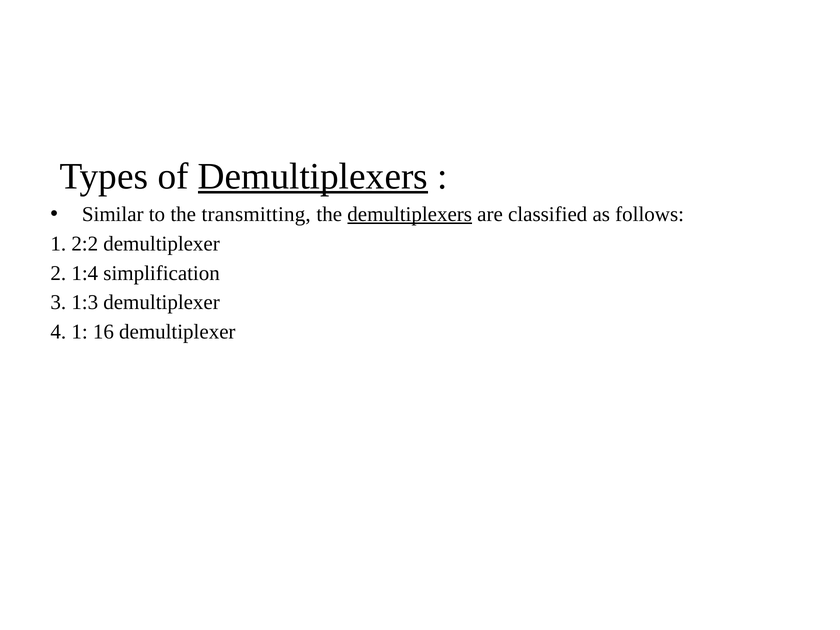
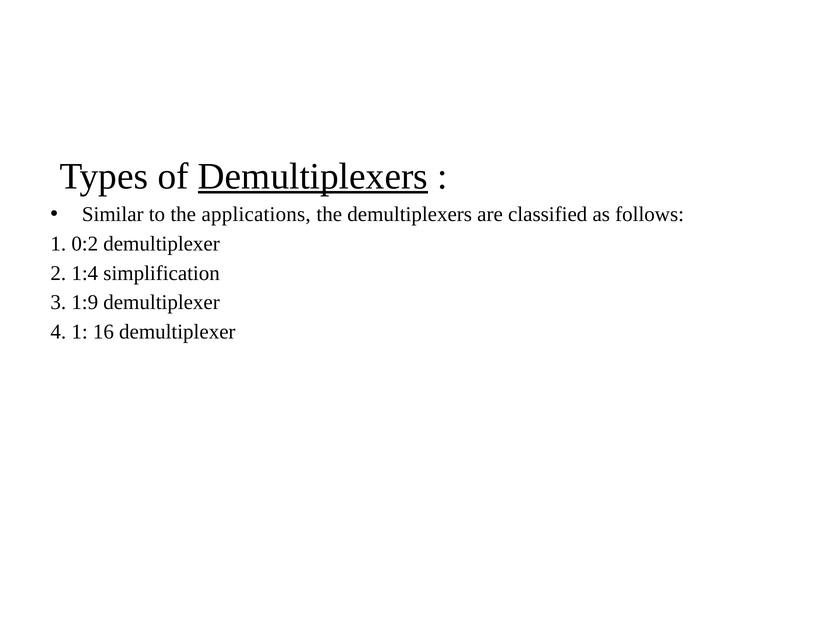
transmitting: transmitting -> applications (256, 214)
demultiplexers underline: present -> none (410, 214)
2:2: 2:2 -> 0:2 (85, 244)
1:3: 1:3 -> 1:9 (85, 303)
